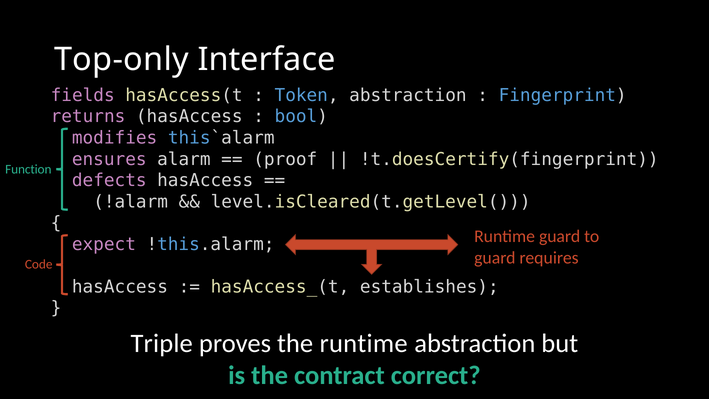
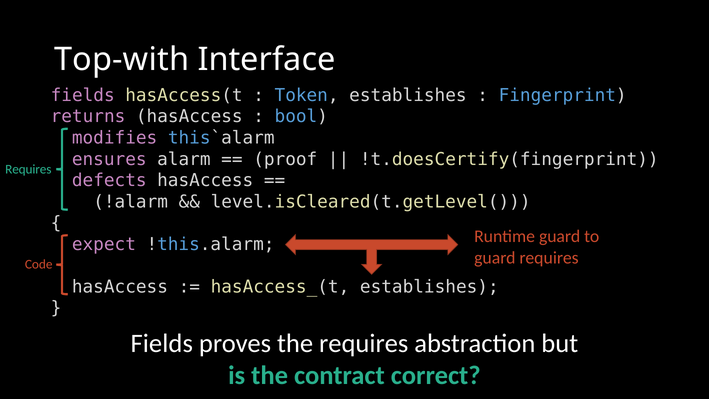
Top-only: Top-only -> Top-with (122, 60)
Token abstraction: abstraction -> establishes (408, 95)
Function: Function -> Requires (28, 169)
Triple: Triple -> Fields (162, 343)
the runtime: runtime -> requires (364, 343)
